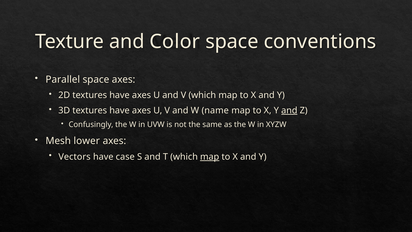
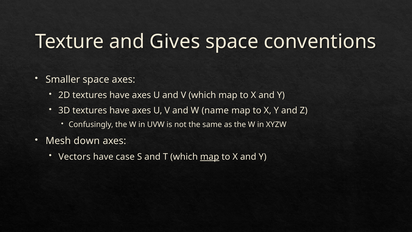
Color: Color -> Gives (175, 42)
Parallel: Parallel -> Smaller (63, 80)
and underline: present -> none (289, 110)
lower: lower -> down (87, 141)
